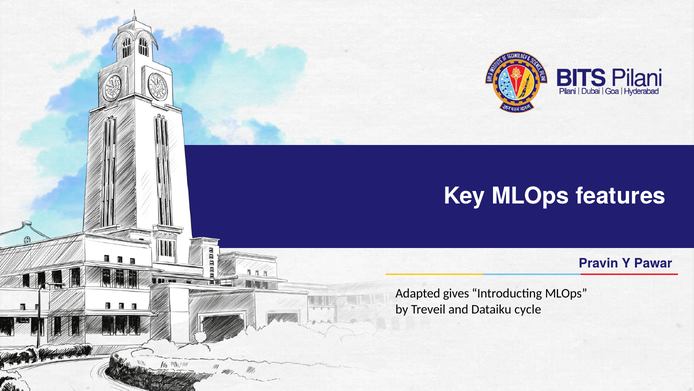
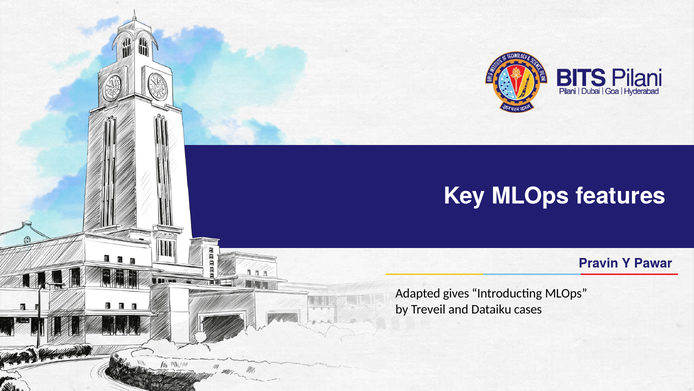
cycle: cycle -> cases (528, 309)
